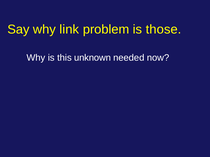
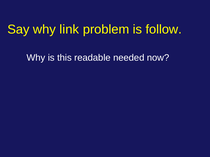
those: those -> follow (164, 29)
unknown: unknown -> readable (92, 58)
